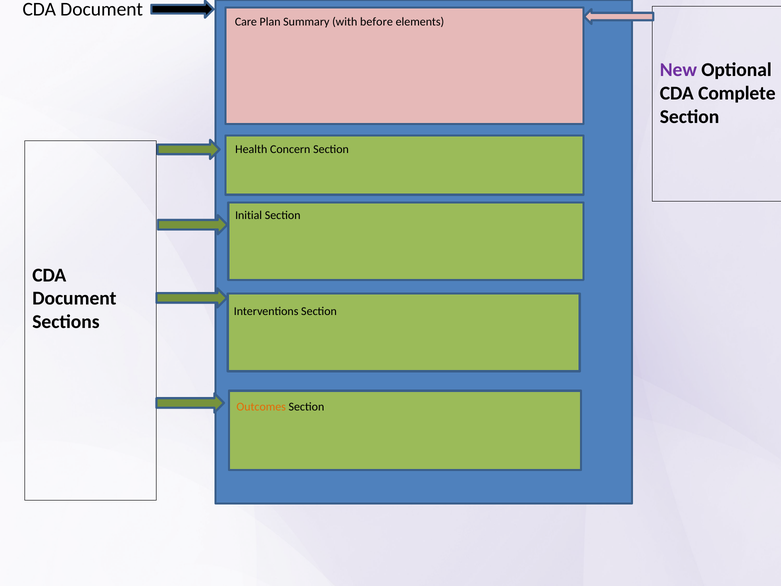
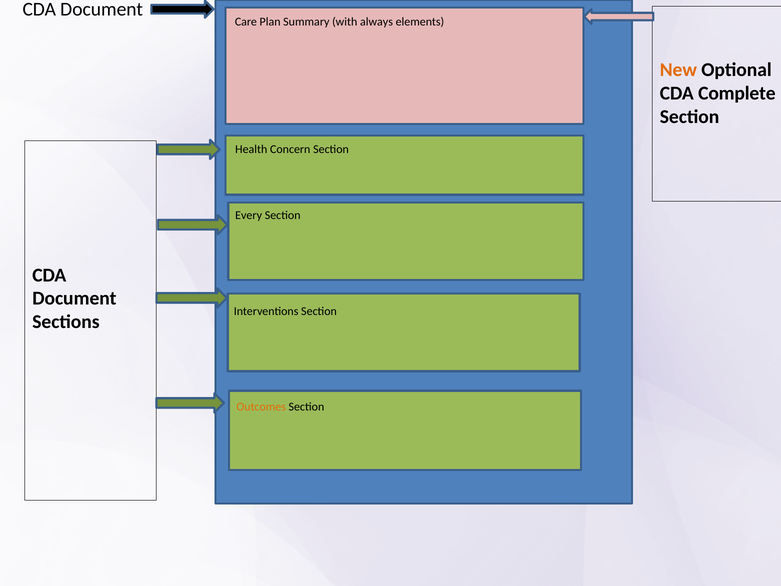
before: before -> always (376, 22)
New colour: purple -> orange (678, 70)
Initial: Initial -> Every (249, 215)
